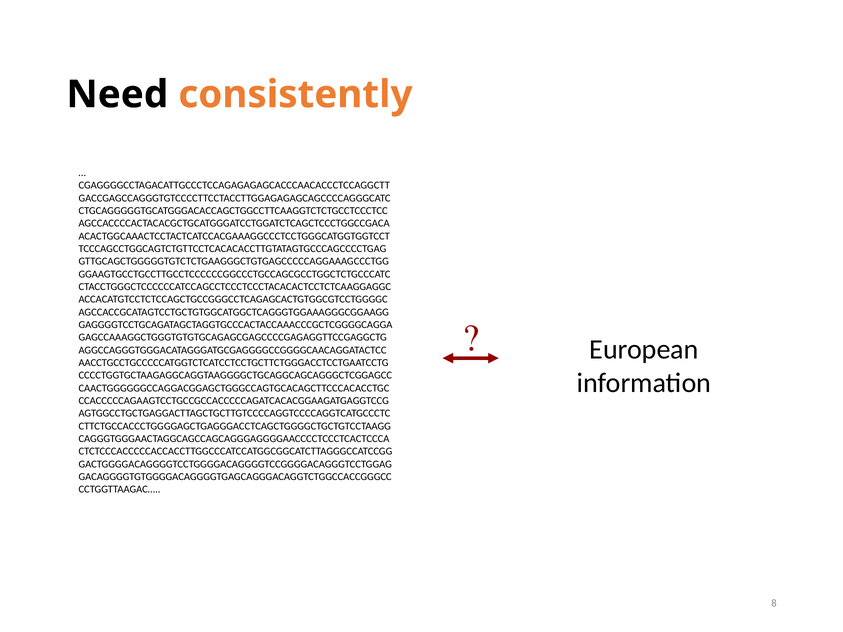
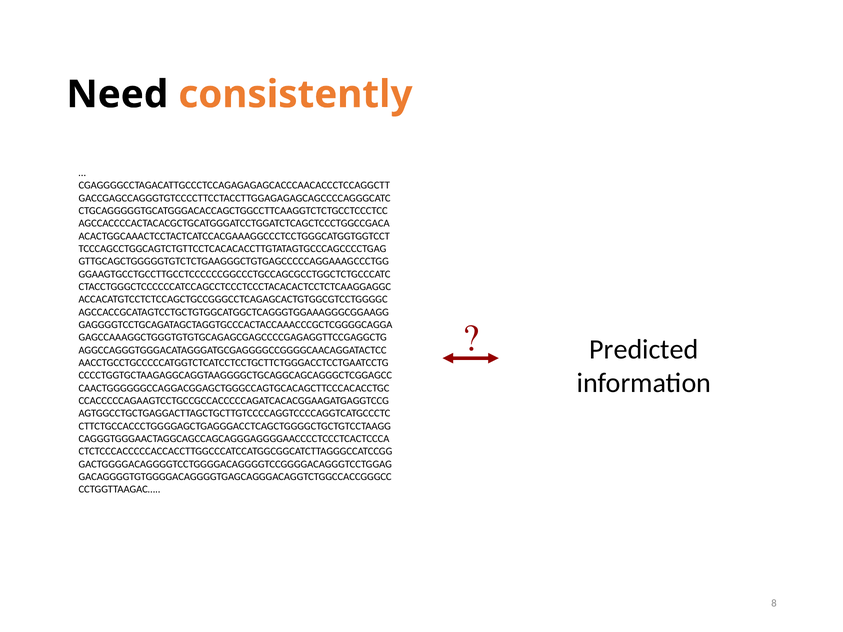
European: European -> Predicted (644, 350)
